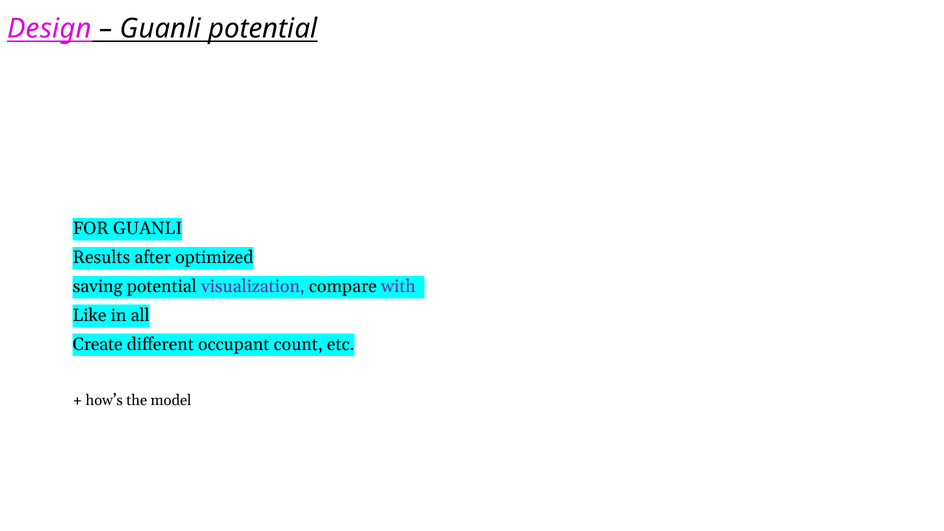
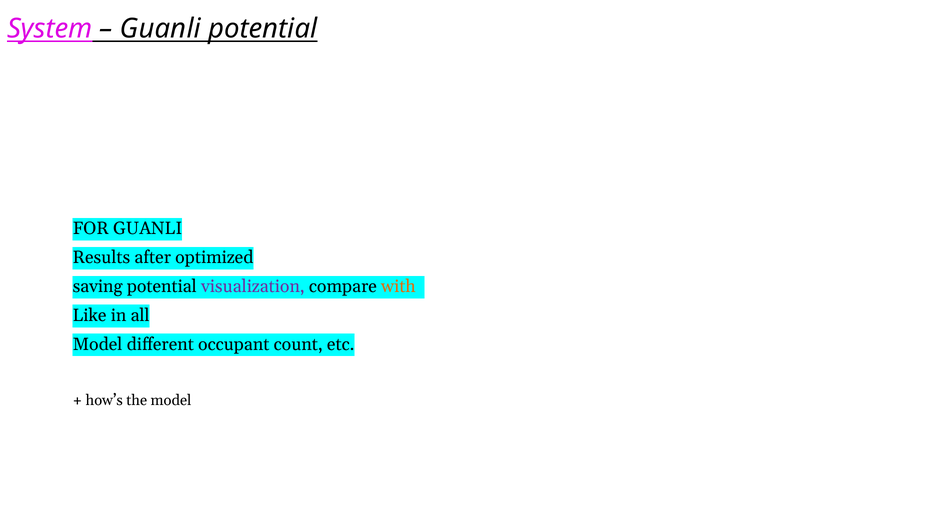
Design: Design -> System (50, 29)
with colour: purple -> orange (398, 286)
Create: Create -> Model (98, 344)
